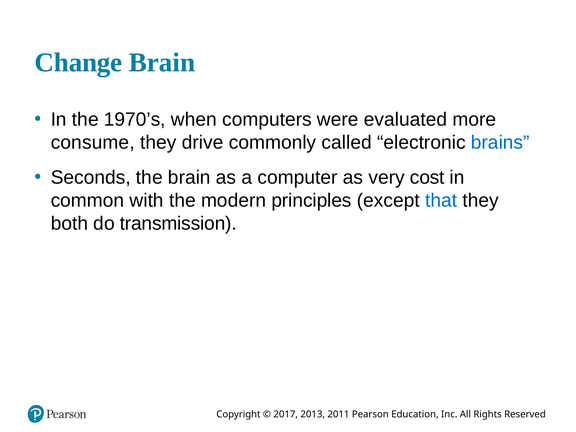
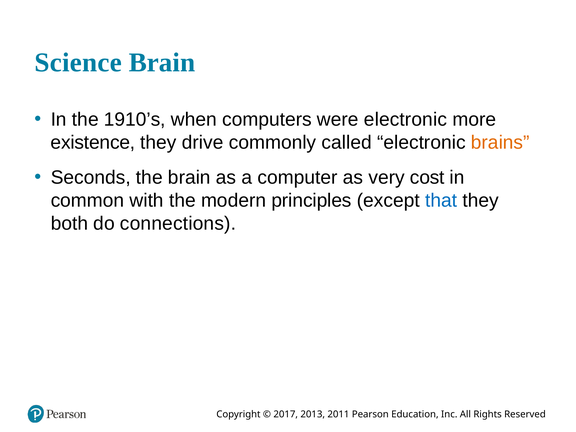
Change: Change -> Science (78, 62)
1970’s: 1970’s -> 1910’s (135, 119)
were evaluated: evaluated -> electronic (405, 119)
consume: consume -> existence (93, 142)
brains colour: blue -> orange (500, 142)
transmission: transmission -> connections (178, 224)
